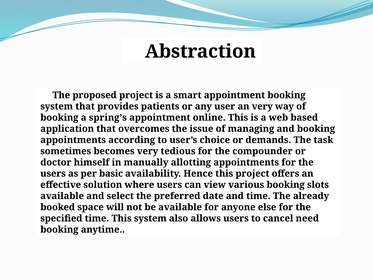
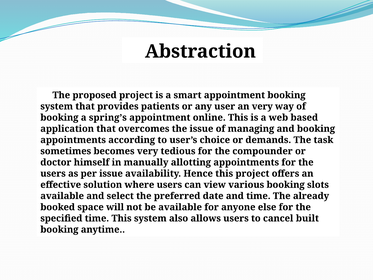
per basic: basic -> issue (111, 173)
need: need -> built (307, 218)
